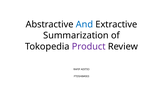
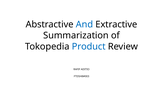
Product colour: purple -> blue (89, 46)
